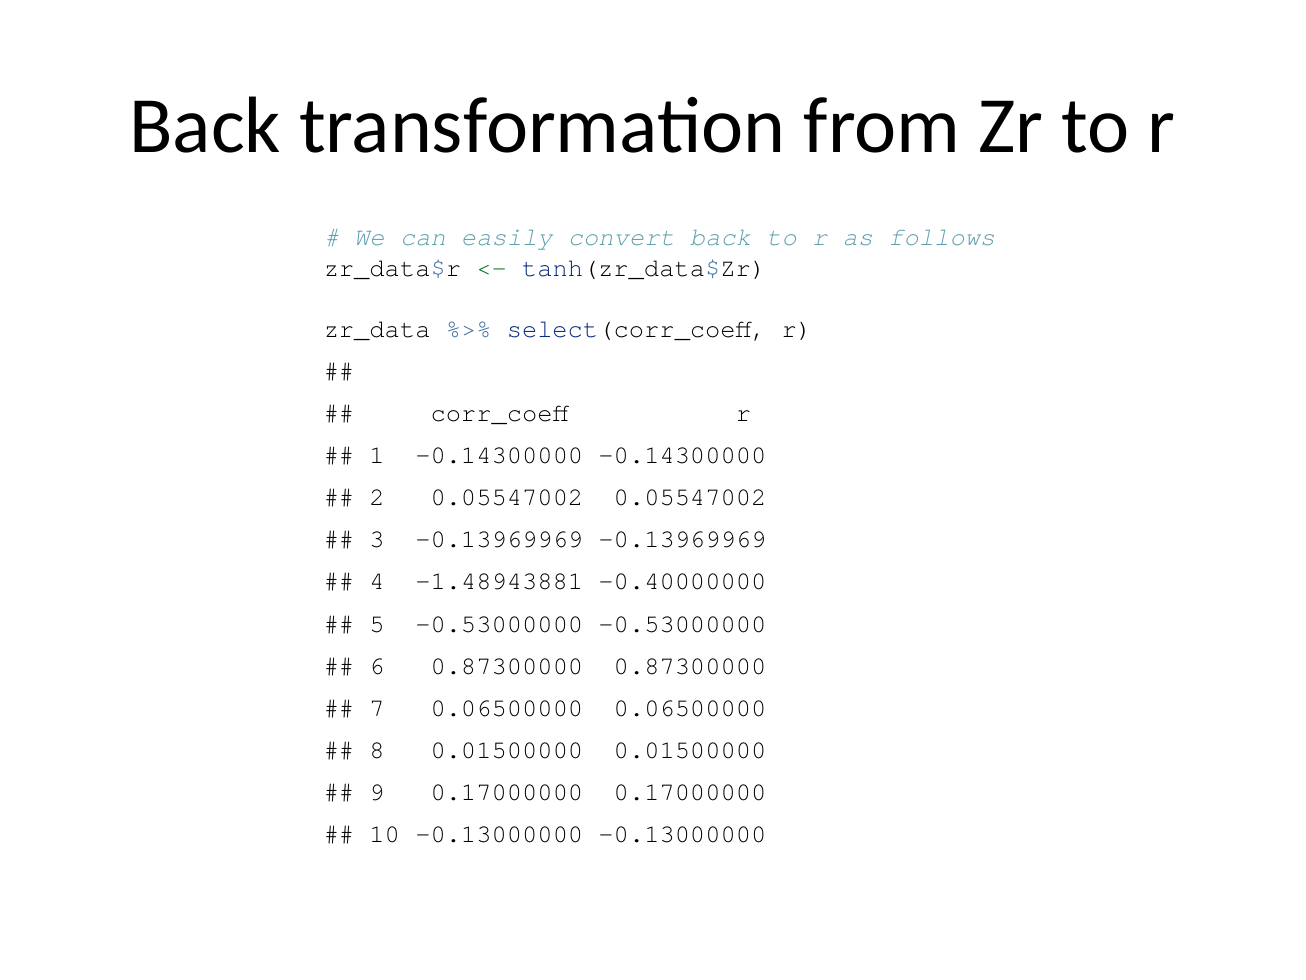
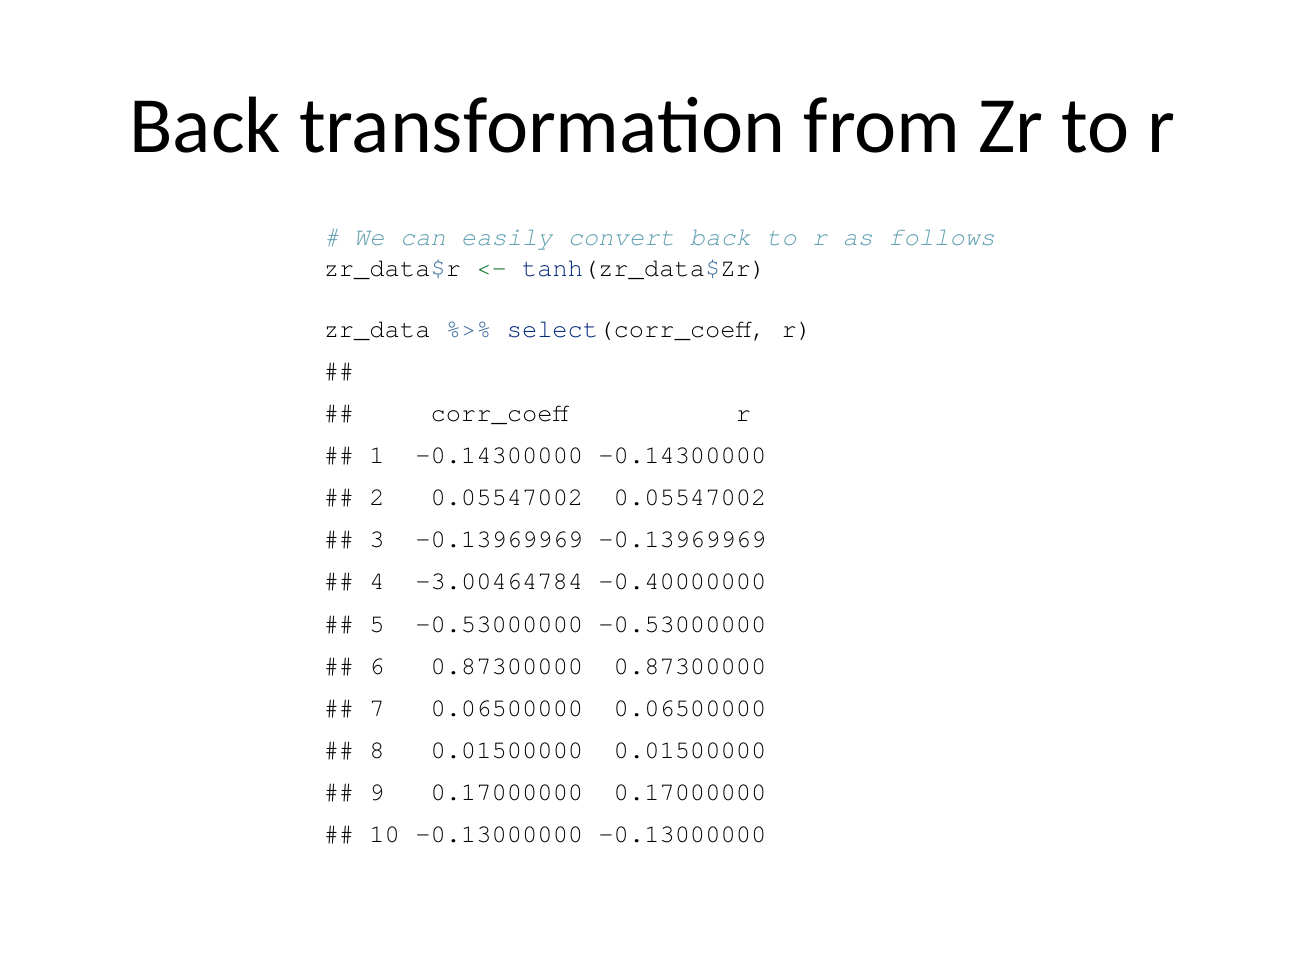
-1.48943881: -1.48943881 -> -3.00464784 (499, 581)
